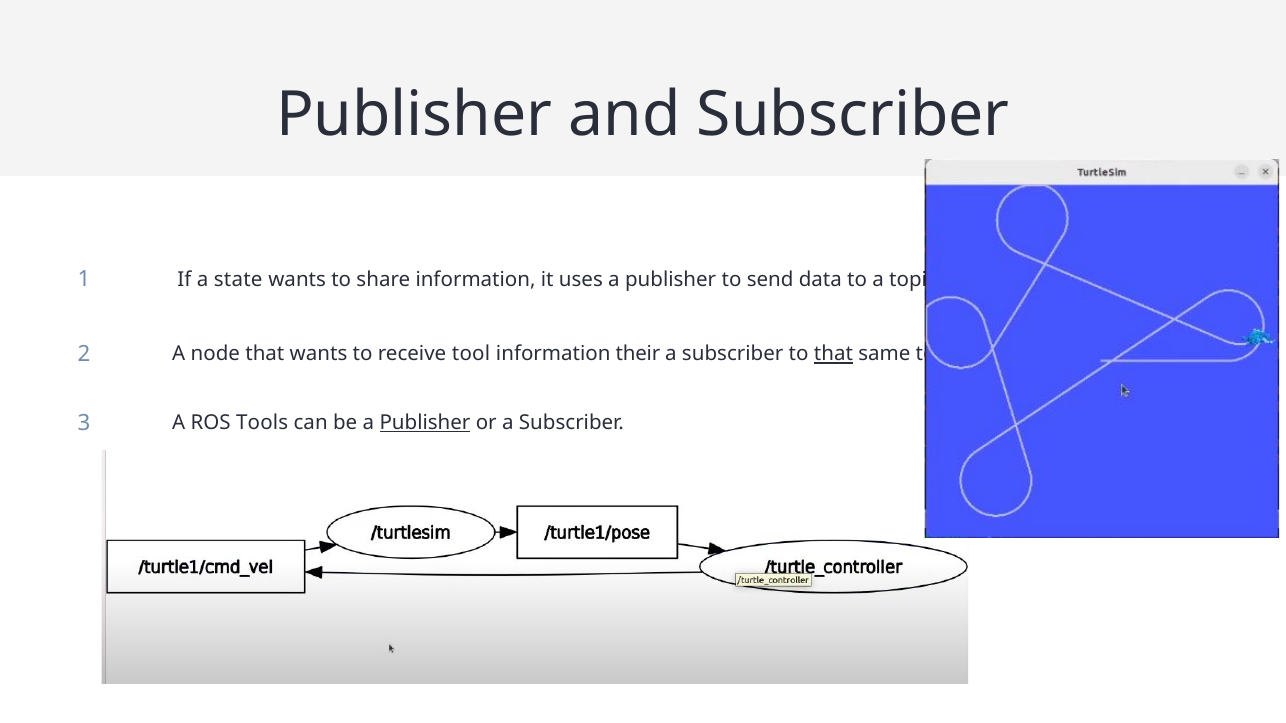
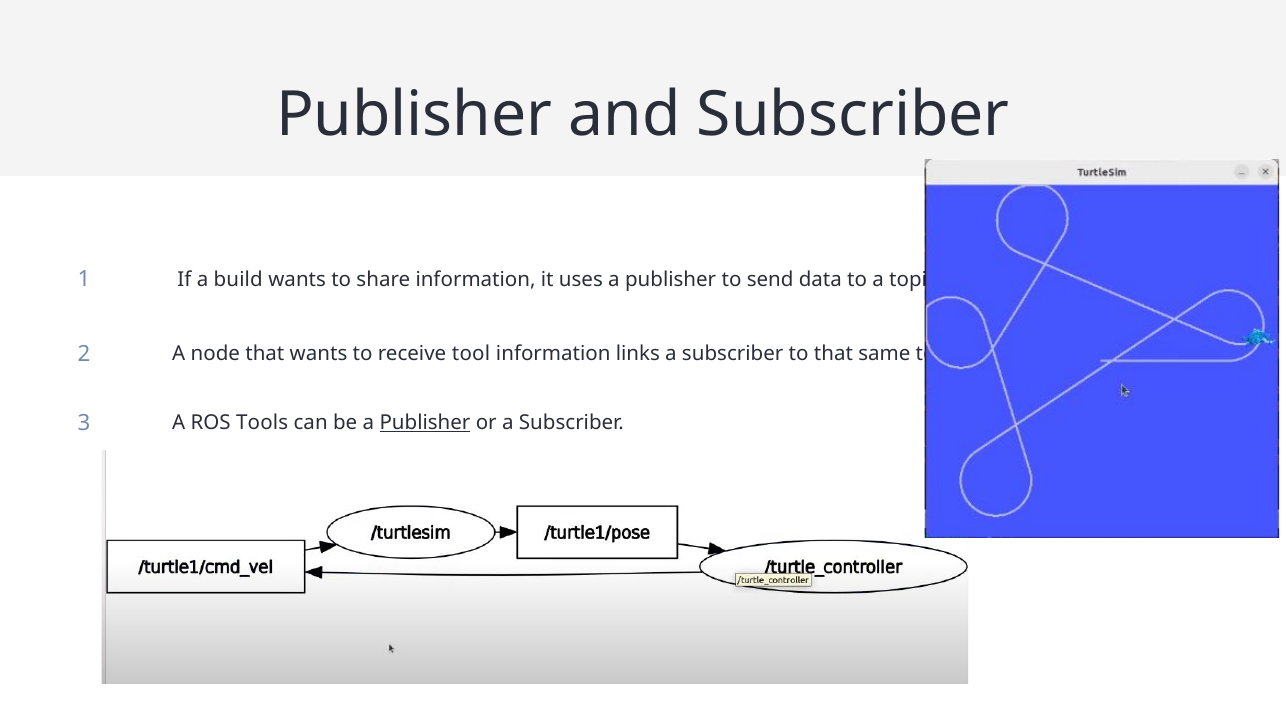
state: state -> build (238, 280)
their: their -> links (638, 354)
that underline: present -> none (833, 354)
